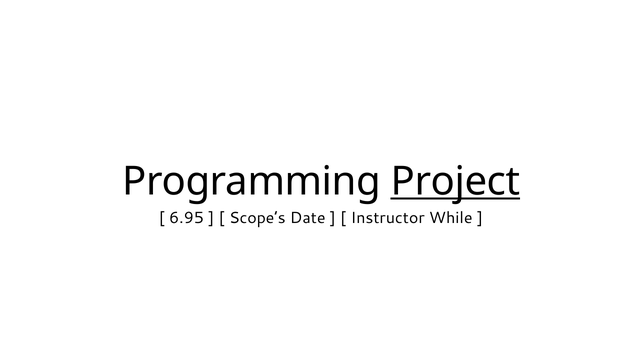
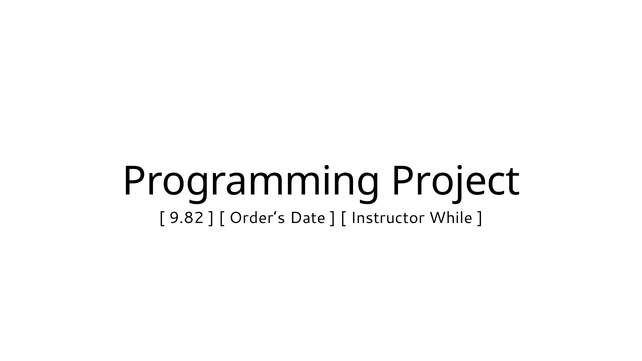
Project underline: present -> none (455, 181)
6.95: 6.95 -> 9.82 (187, 218)
Scope’s: Scope’s -> Order’s (257, 218)
